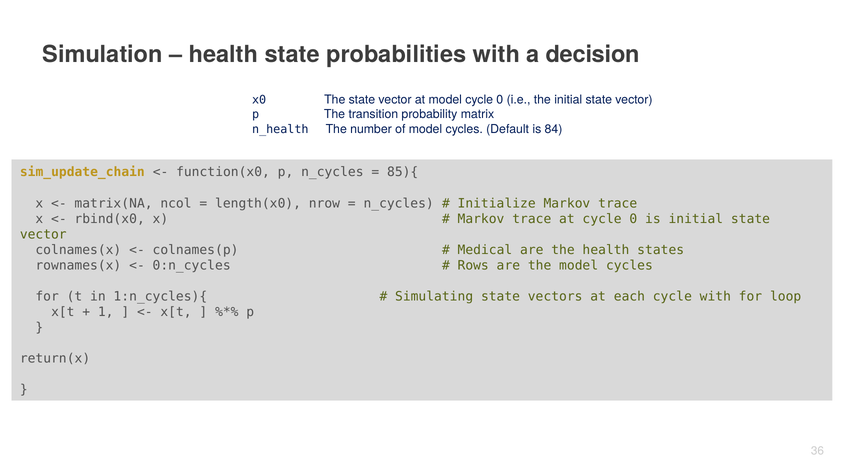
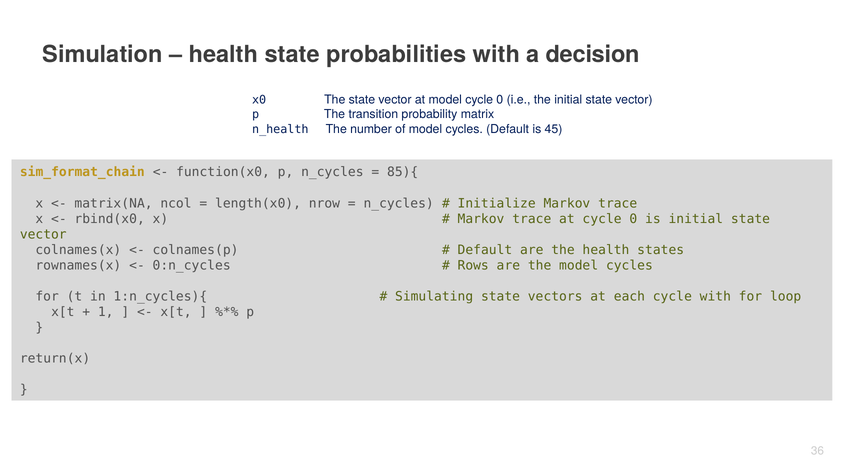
84: 84 -> 45 (554, 129)
sim_update_chain: sim_update_chain -> sim_format_chain (82, 172)
Medical: Medical -> Default (485, 250)
